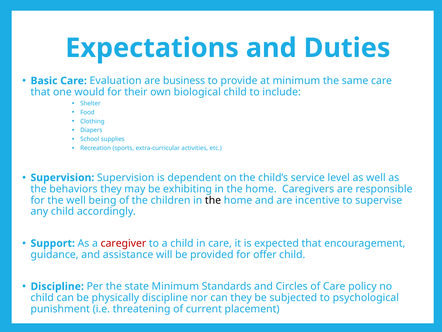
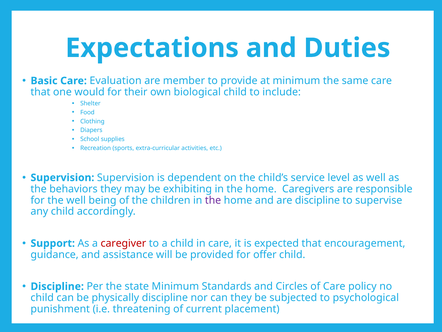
business: business -> member (184, 81)
the colour: black -> purple (213, 200)
are incentive: incentive -> discipline (317, 200)
